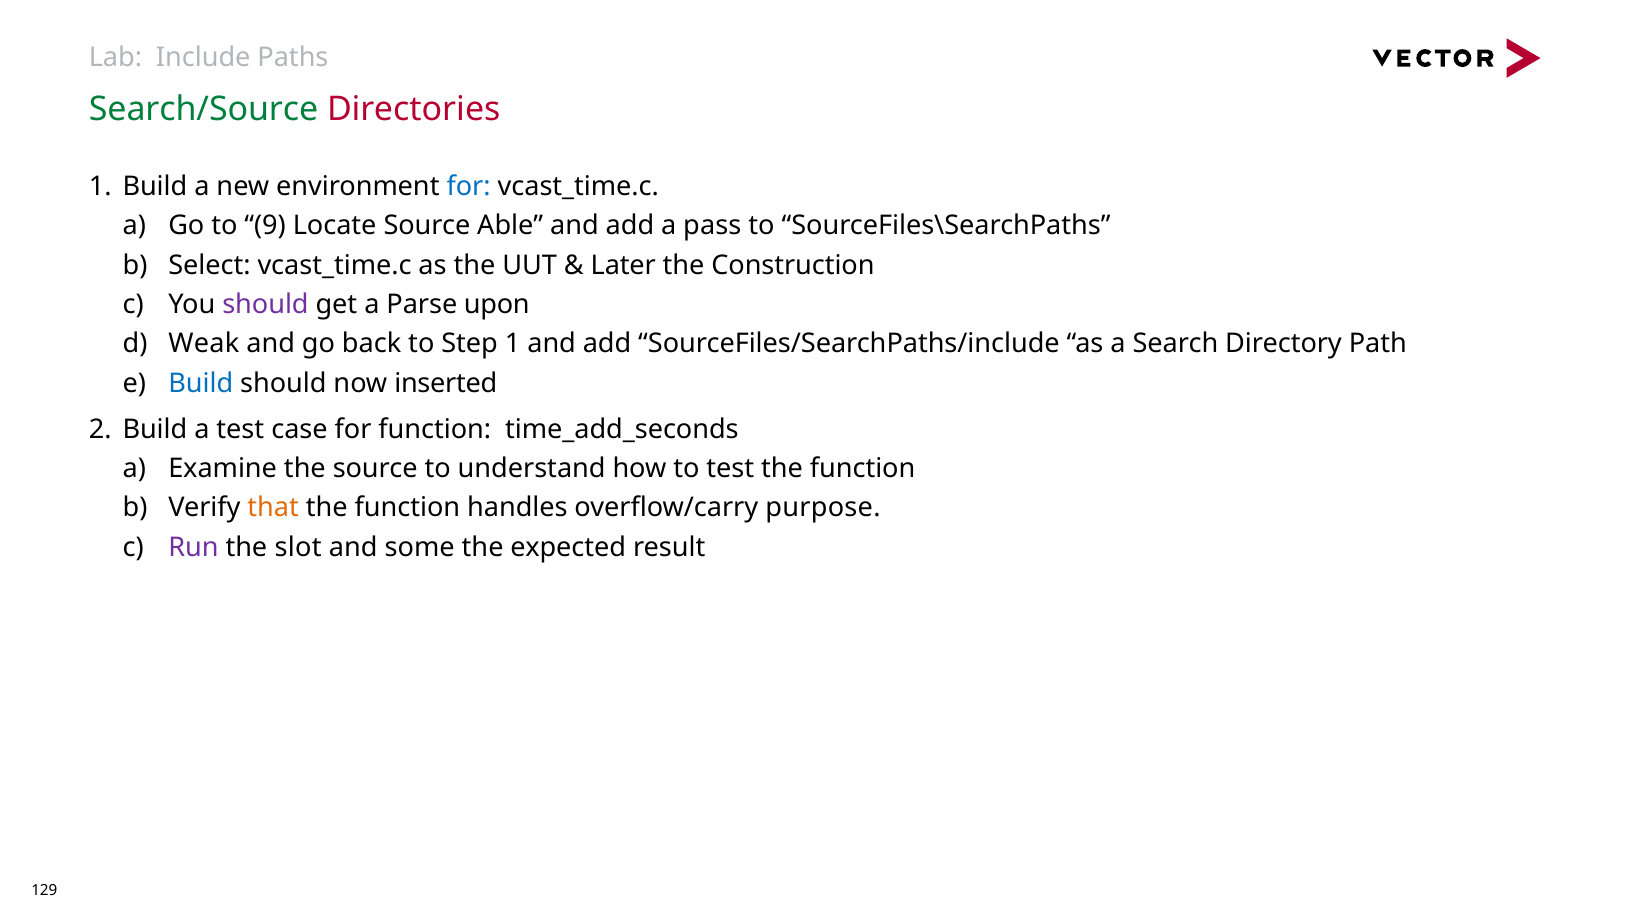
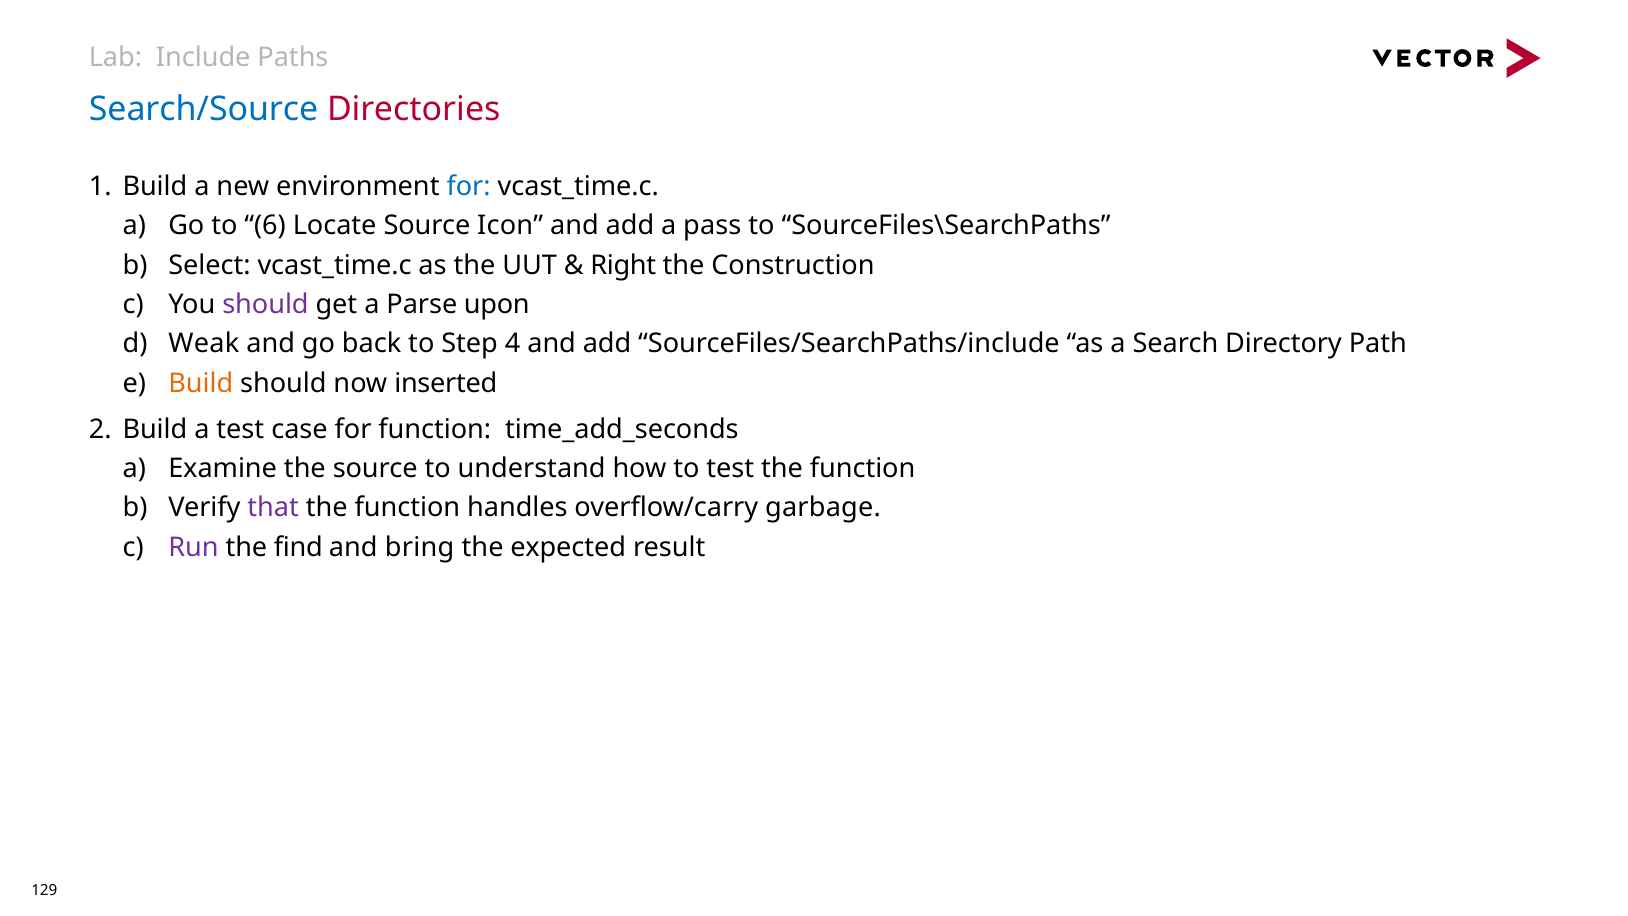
Search/Source colour: green -> blue (204, 109)
9: 9 -> 6 (265, 226)
Able: Able -> Icon (510, 226)
Later: Later -> Right (623, 265)
Step 1: 1 -> 4 (513, 344)
Build colour: blue -> orange (201, 383)
that colour: orange -> purple (273, 508)
purpose: purpose -> garbage (823, 508)
slot: slot -> find (298, 547)
some: some -> bring (420, 547)
